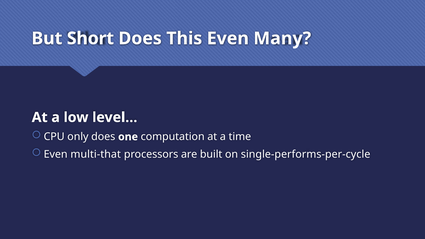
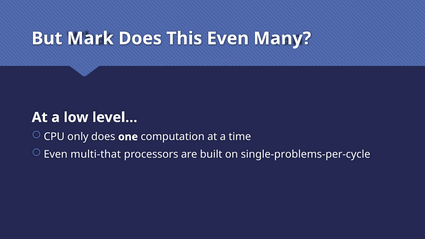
Short: Short -> Mark (90, 38)
single-performs-per-cycle: single-performs-per-cycle -> single-problems-per-cycle (306, 154)
